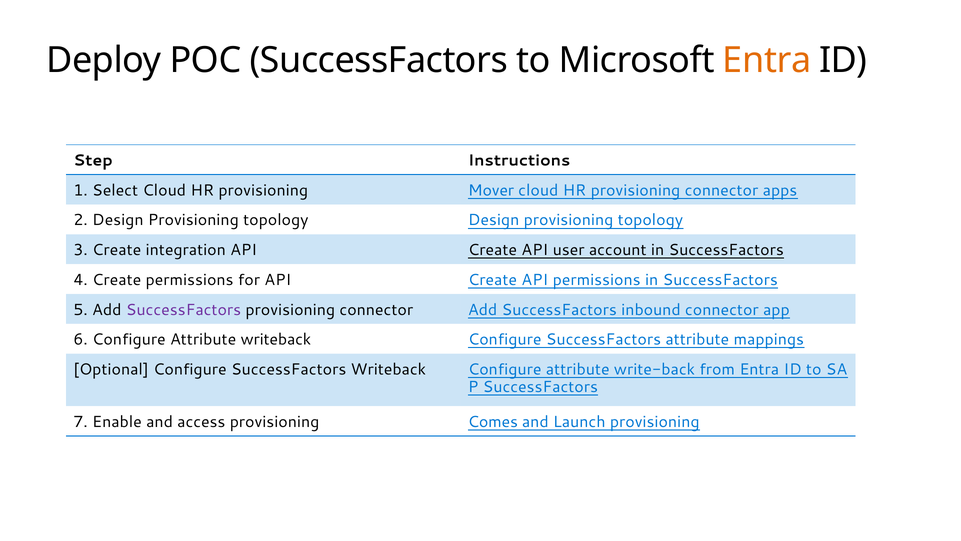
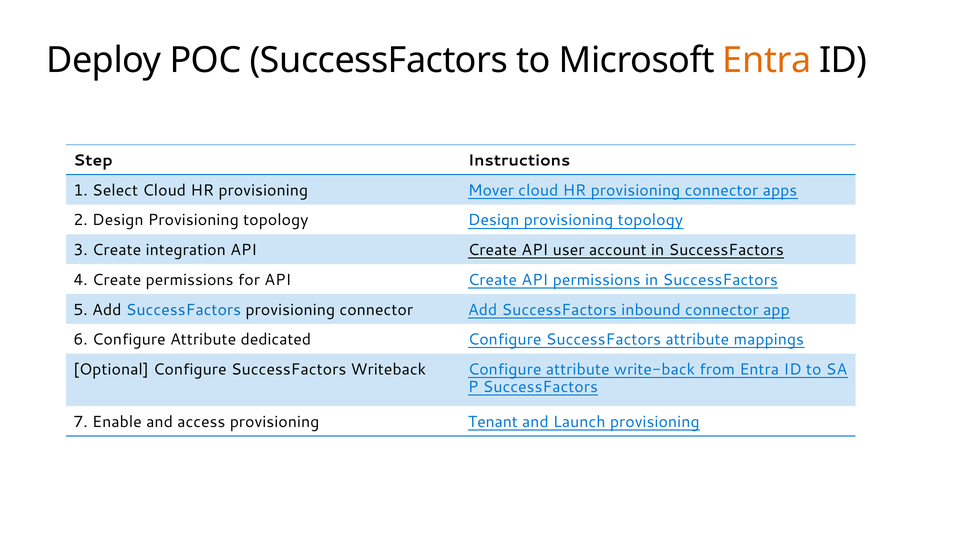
SuccessFactors colour: purple -> blue (183, 309)
Attribute writeback: writeback -> dedicated (276, 339)
Comes: Comes -> Tenant (493, 422)
